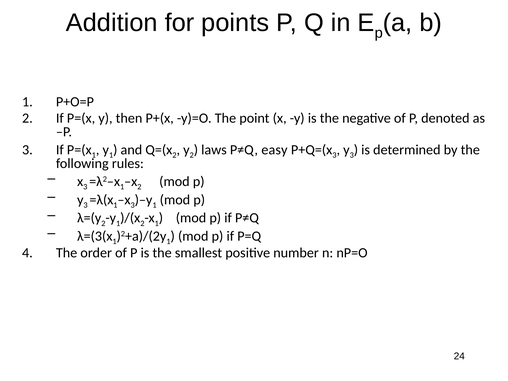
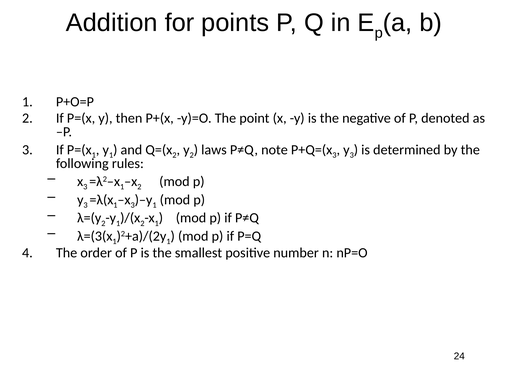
easy: easy -> note (275, 150)
